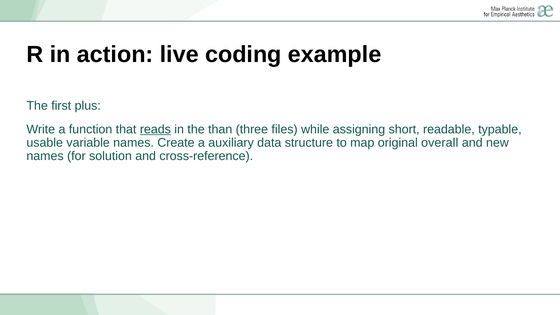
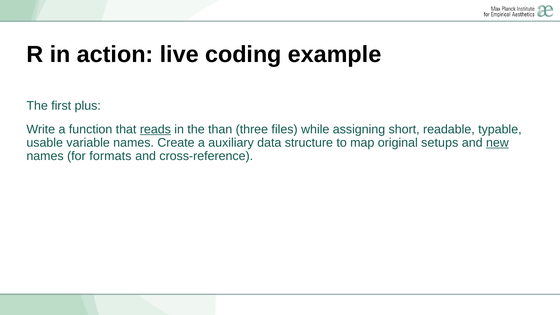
overall: overall -> setups (440, 143)
new underline: none -> present (497, 143)
solution: solution -> formats (110, 156)
